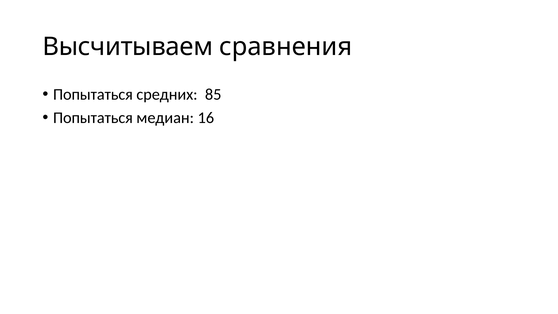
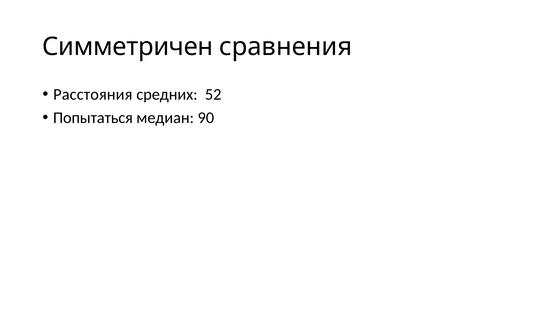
Высчитываем: Высчитываем -> Симметричен (128, 47)
Попытаться: Попытаться -> Расстояния (93, 94)
85: 85 -> 52 (213, 94)
16: 16 -> 90 (206, 118)
